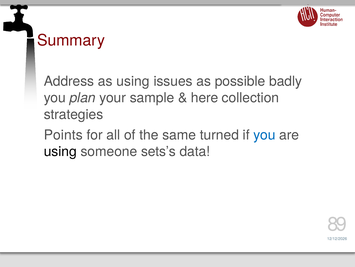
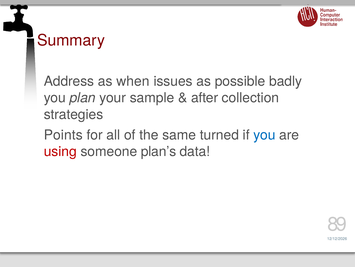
as using: using -> when (133, 81)
here: here -> after (205, 98)
using colour: black -> red (60, 151)
sets’s: sets’s -> plan’s (158, 151)
